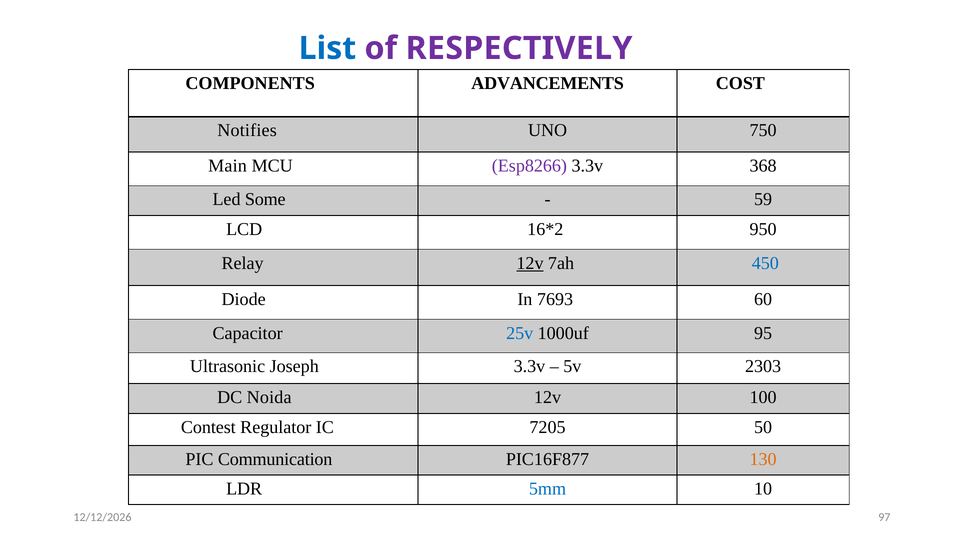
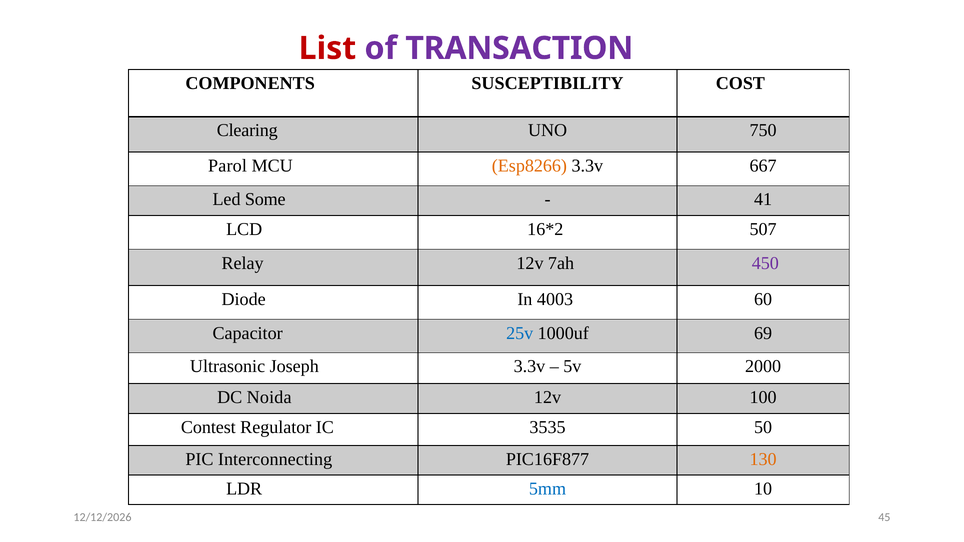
List colour: blue -> red (327, 48)
RESPECTIVELY: RESPECTIVELY -> TRANSACTION (519, 48)
ADVANCEMENTS: ADVANCEMENTS -> SUSCEPTIBILITY (547, 83)
Notifies: Notifies -> Clearing (247, 131)
Main: Main -> Parol (228, 166)
Esp8266 colour: purple -> orange (529, 166)
368: 368 -> 667 (763, 166)
59: 59 -> 41 (763, 200)
950: 950 -> 507 (763, 229)
12v underline: present -> none (530, 263)
450 colour: blue -> purple (765, 263)
7693: 7693 -> 4003 (555, 299)
95: 95 -> 69 (763, 333)
2303: 2303 -> 2000 (763, 367)
7205: 7205 -> 3535 (548, 428)
Communication: Communication -> Interconnecting (275, 459)
97: 97 -> 45 (884, 518)
